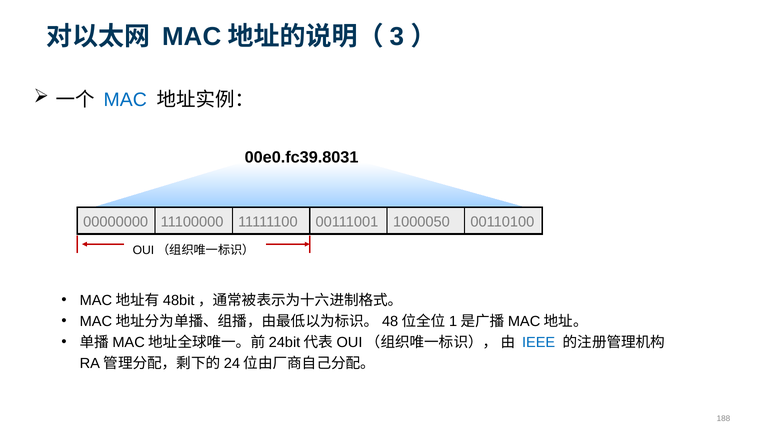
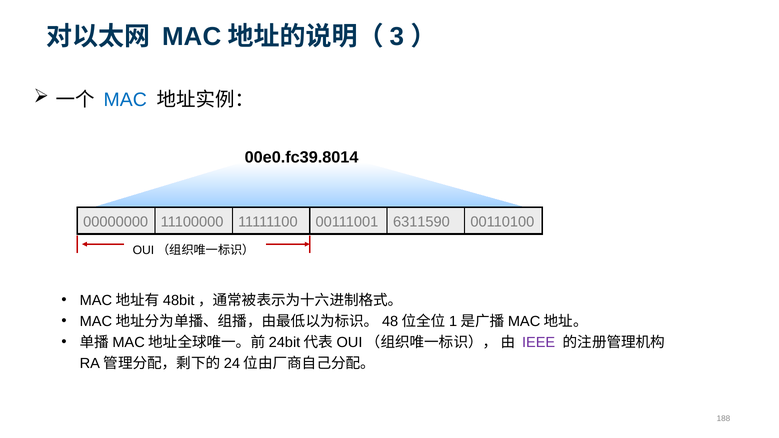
00e0.fc39.8031: 00e0.fc39.8031 -> 00e0.fc39.8014 (302, 158)
1000050: 1000050 -> 6311590 (421, 222)
IEEE colour: blue -> purple (539, 342)
